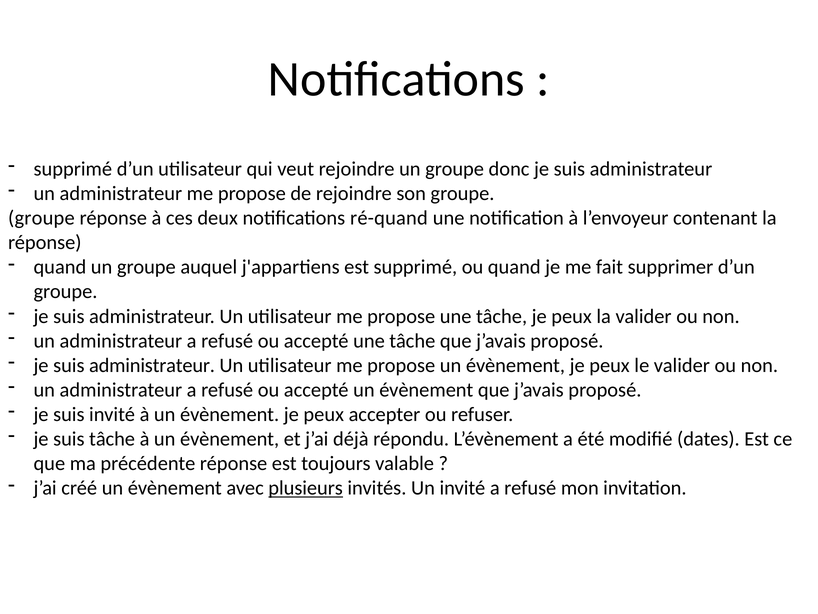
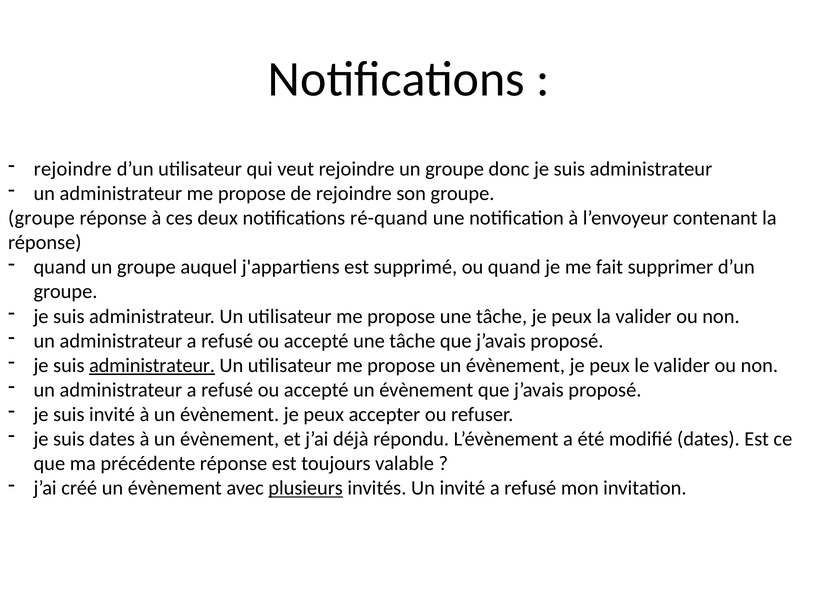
supprimé: supprimé -> rejoindre (73, 169)
administrateur underline: none -> present (152, 365)
suis tâche: tâche -> dates (112, 439)
